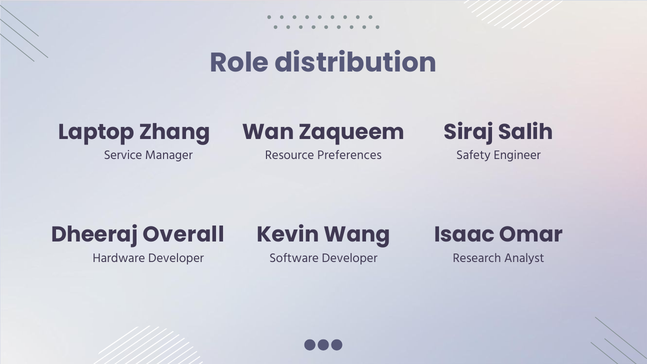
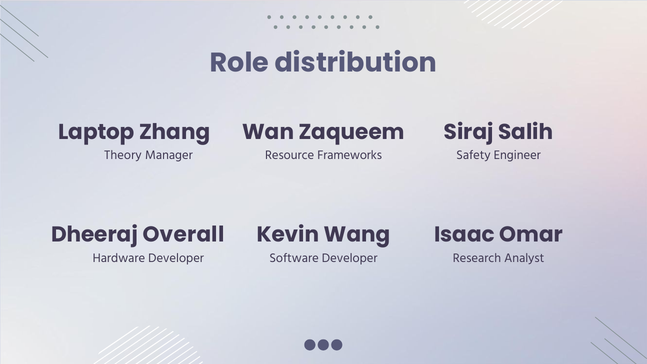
Service: Service -> Theory (123, 155)
Preferences: Preferences -> Frameworks (350, 155)
